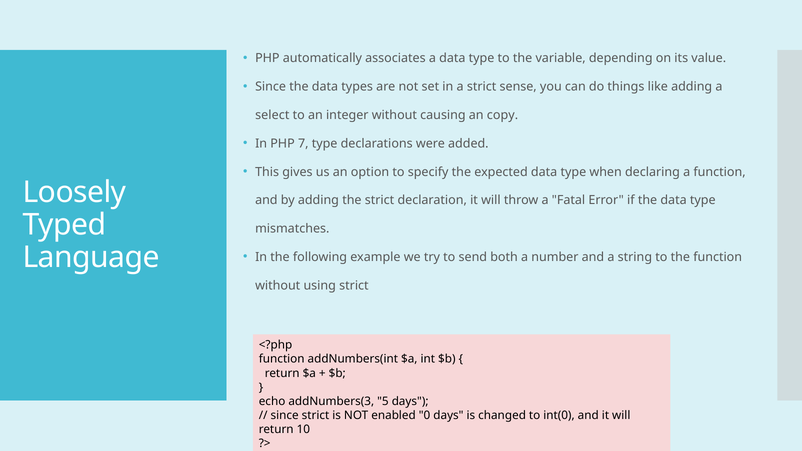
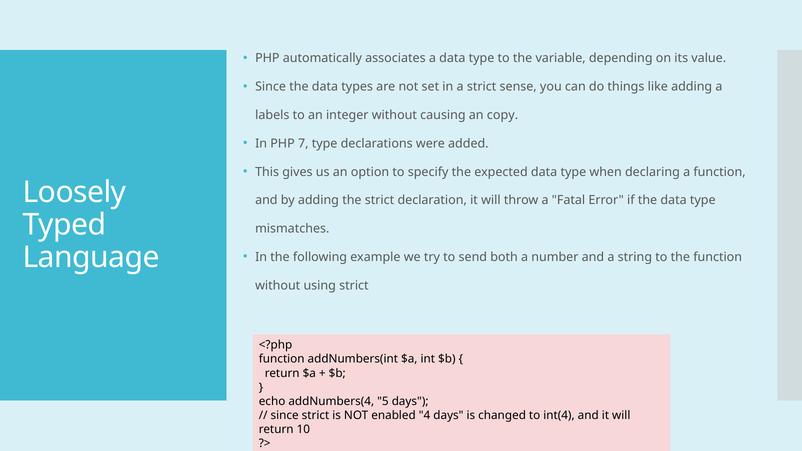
select: select -> labels (272, 115)
addNumbers(3: addNumbers(3 -> addNumbers(4 (331, 401)
0: 0 -> 4 (425, 415)
int(0: int(0 -> int(4 (559, 415)
